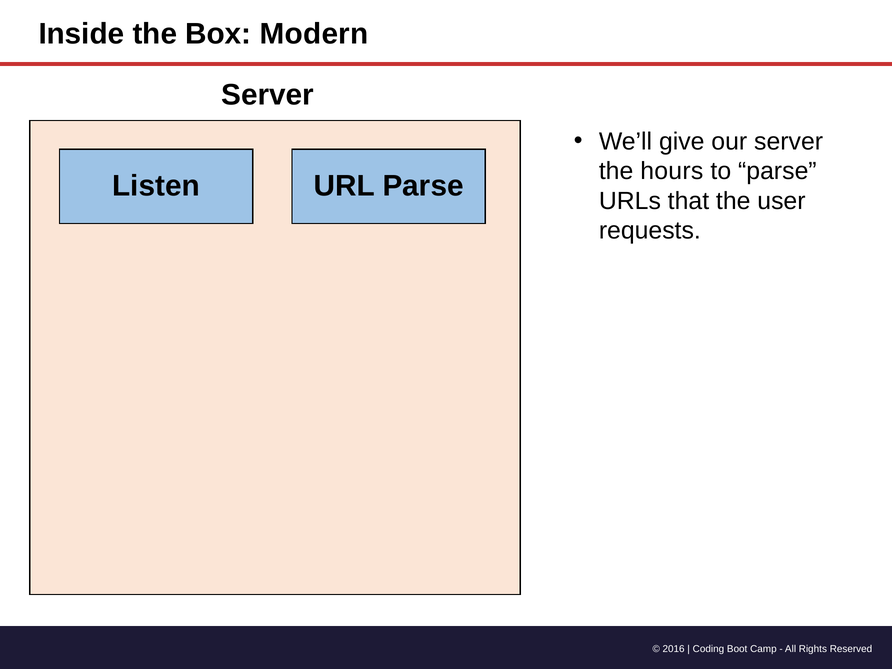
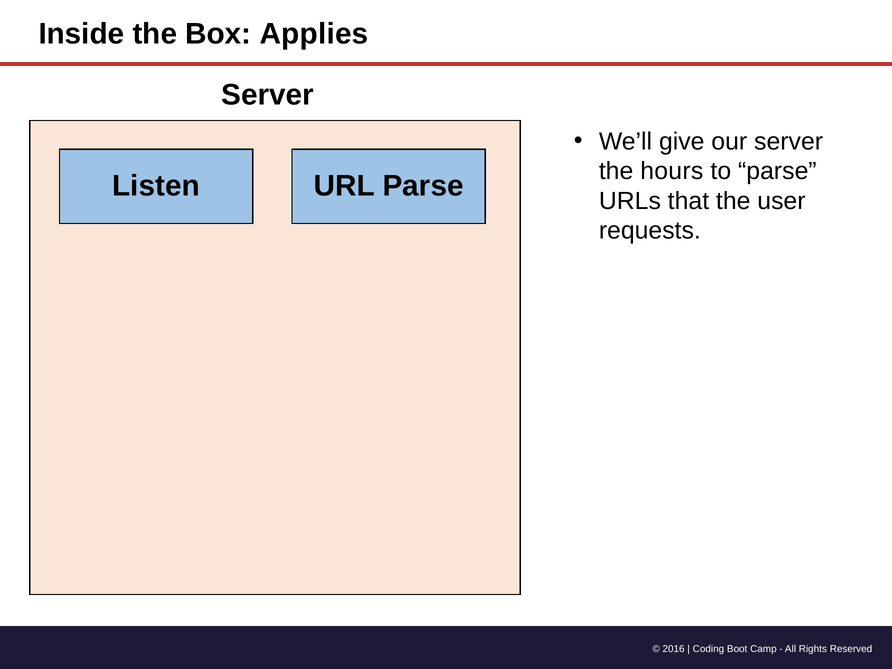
Modern: Modern -> Applies (314, 34)
